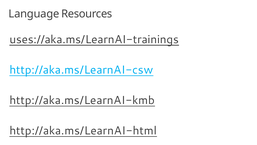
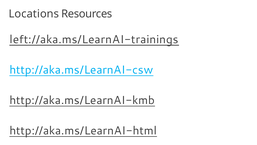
Language: Language -> Locations (34, 14)
uses://aka.ms/LearnAI-trainings: uses://aka.ms/LearnAI-trainings -> left://aka.ms/LearnAI-trainings (94, 39)
